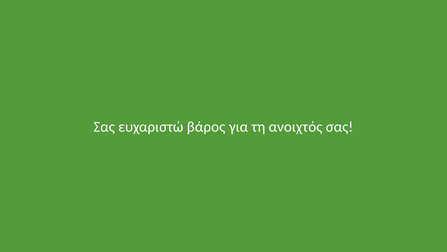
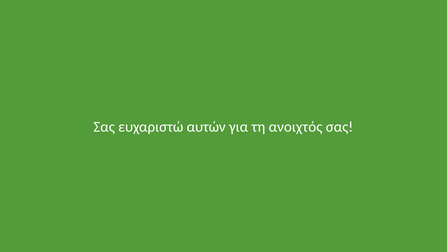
βάρος: βάρος -> αυτών (206, 127)
